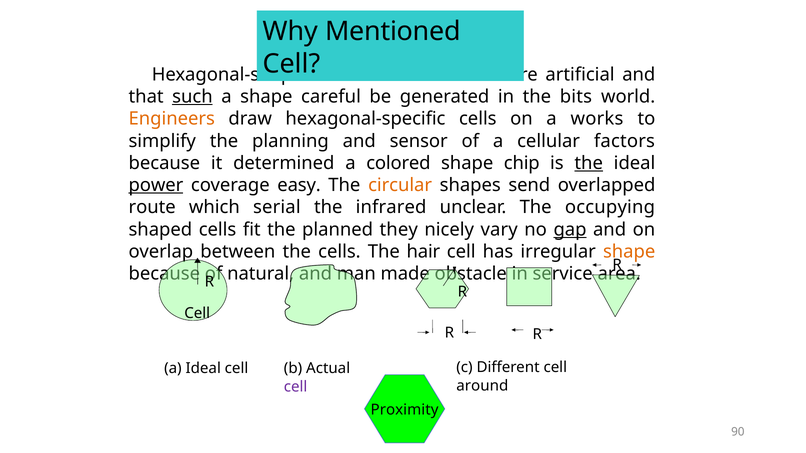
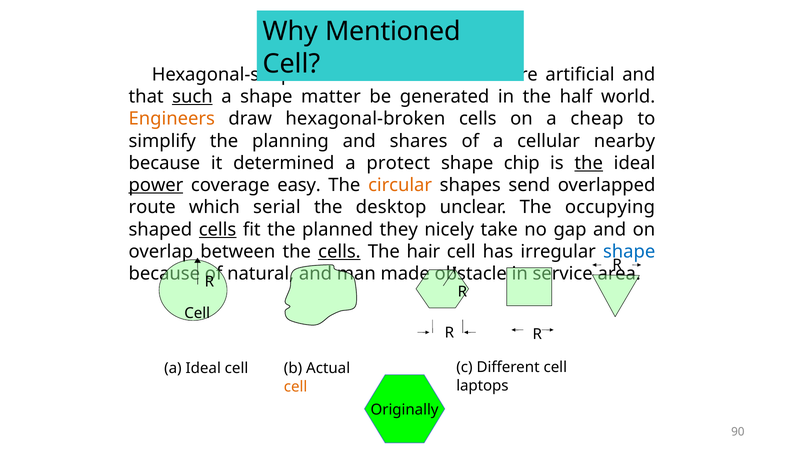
careful: careful -> matter (331, 97)
bits: bits -> half (576, 97)
hexagonal-specific: hexagonal-specific -> hexagonal-broken (365, 119)
works: works -> cheap (597, 119)
sensor: sensor -> shares (419, 141)
factors: factors -> nearby (624, 141)
colored: colored -> protect (398, 163)
infrared: infrared -> desktop (391, 208)
cells underline: none -> present (218, 230)
vary: vary -> take (499, 230)
gap underline: present -> none (570, 230)
cells underline: none -> present (339, 252)
shape colour: orange -> blue (629, 252)
around: around -> laptops (482, 386)
cell colour: purple -> orange (296, 387)
Proximity: Proximity -> Originally (405, 410)
